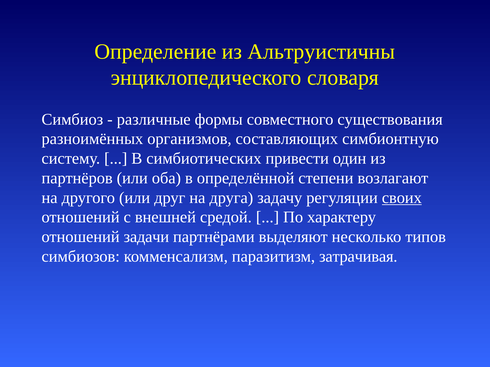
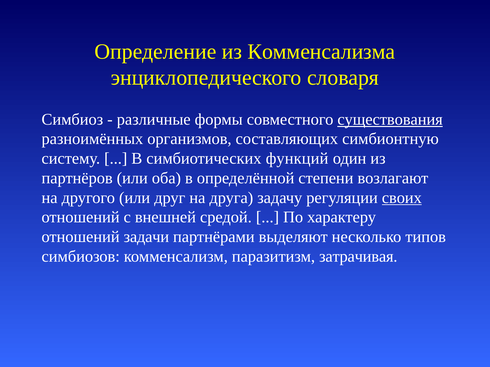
Альтруистичны: Альтруистичны -> Комменсализма (321, 52)
существования underline: none -> present (390, 120)
привести: привести -> функций (297, 159)
